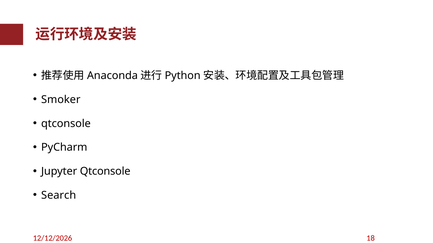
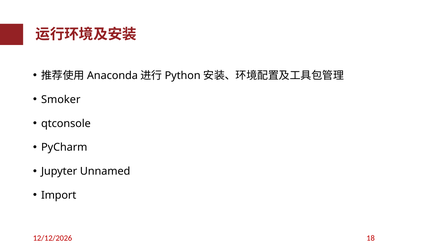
Jupyter Qtconsole: Qtconsole -> Unnamed (105, 172)
Search: Search -> Import (59, 196)
